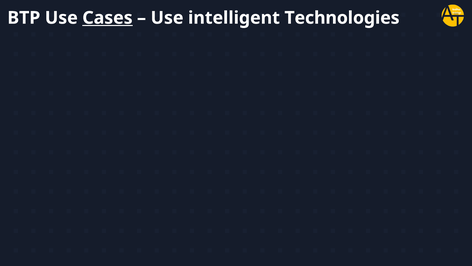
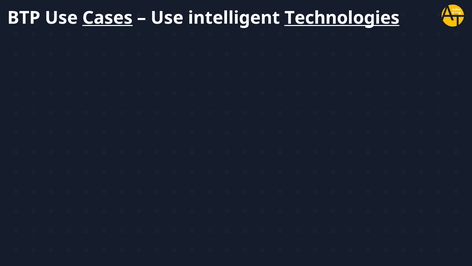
Technologies underline: none -> present (342, 18)
